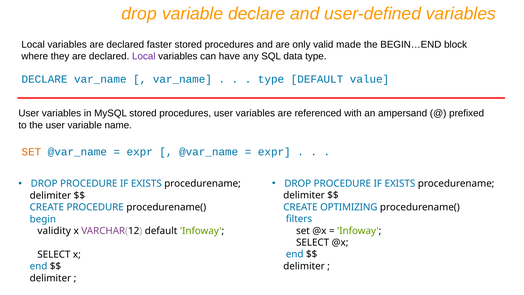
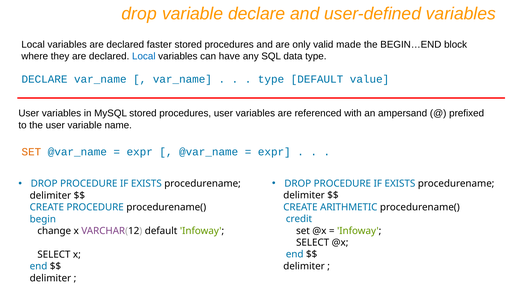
Local colour: purple -> blue (144, 56)
OPTIMIZING: OPTIMIZING -> ARITHMETIC (349, 207)
filters: filters -> credit (299, 219)
validity: validity -> change (54, 231)
